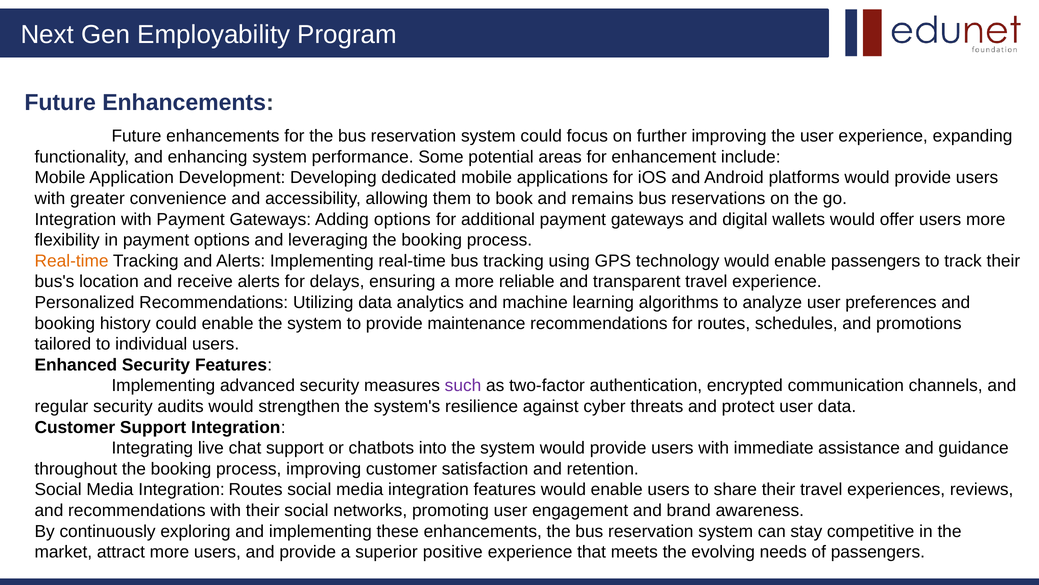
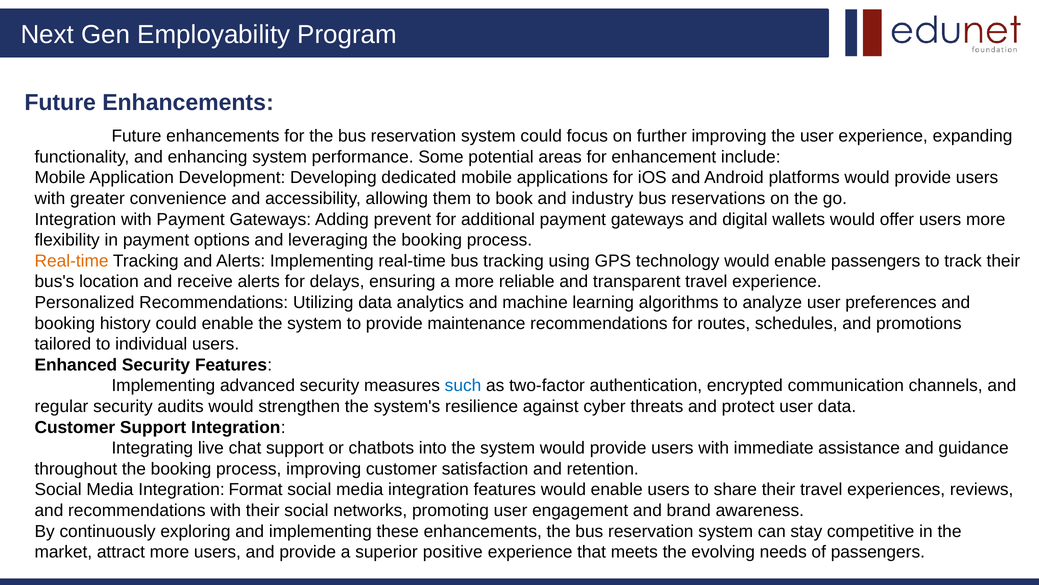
remains: remains -> industry (602, 198)
Adding options: options -> prevent (402, 219)
such colour: purple -> blue (463, 385)
Integration Routes: Routes -> Format (256, 489)
